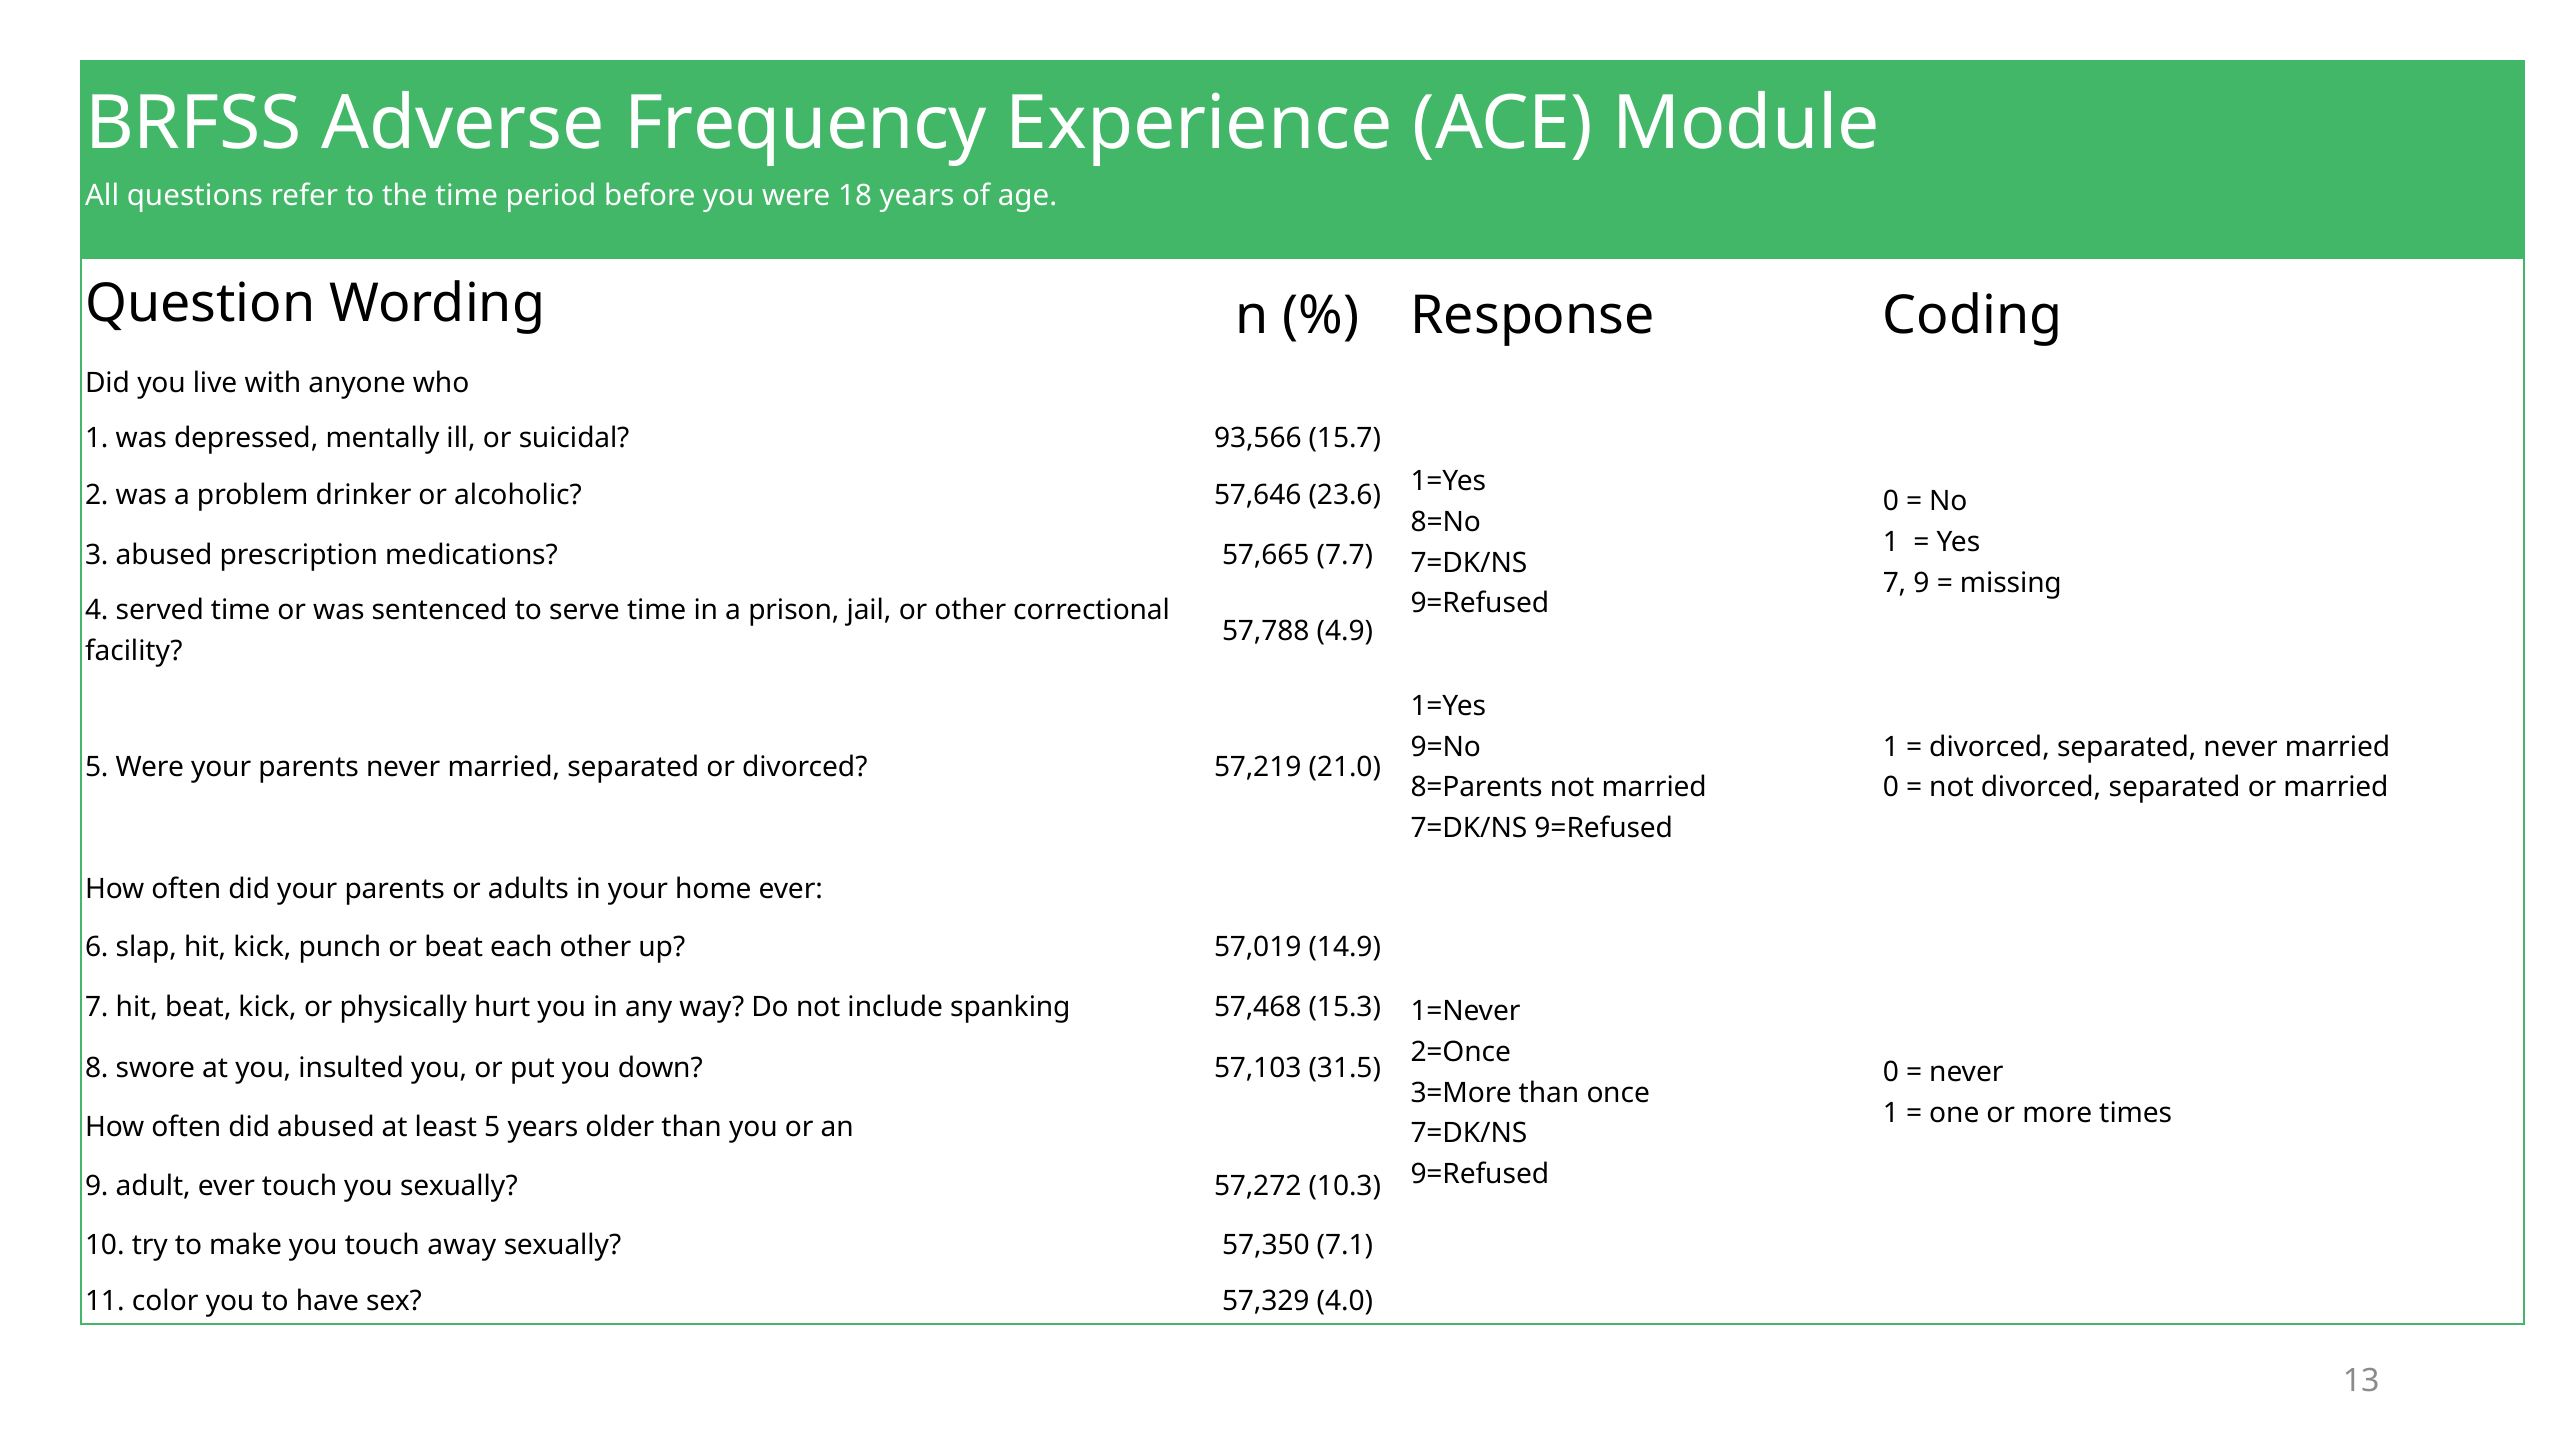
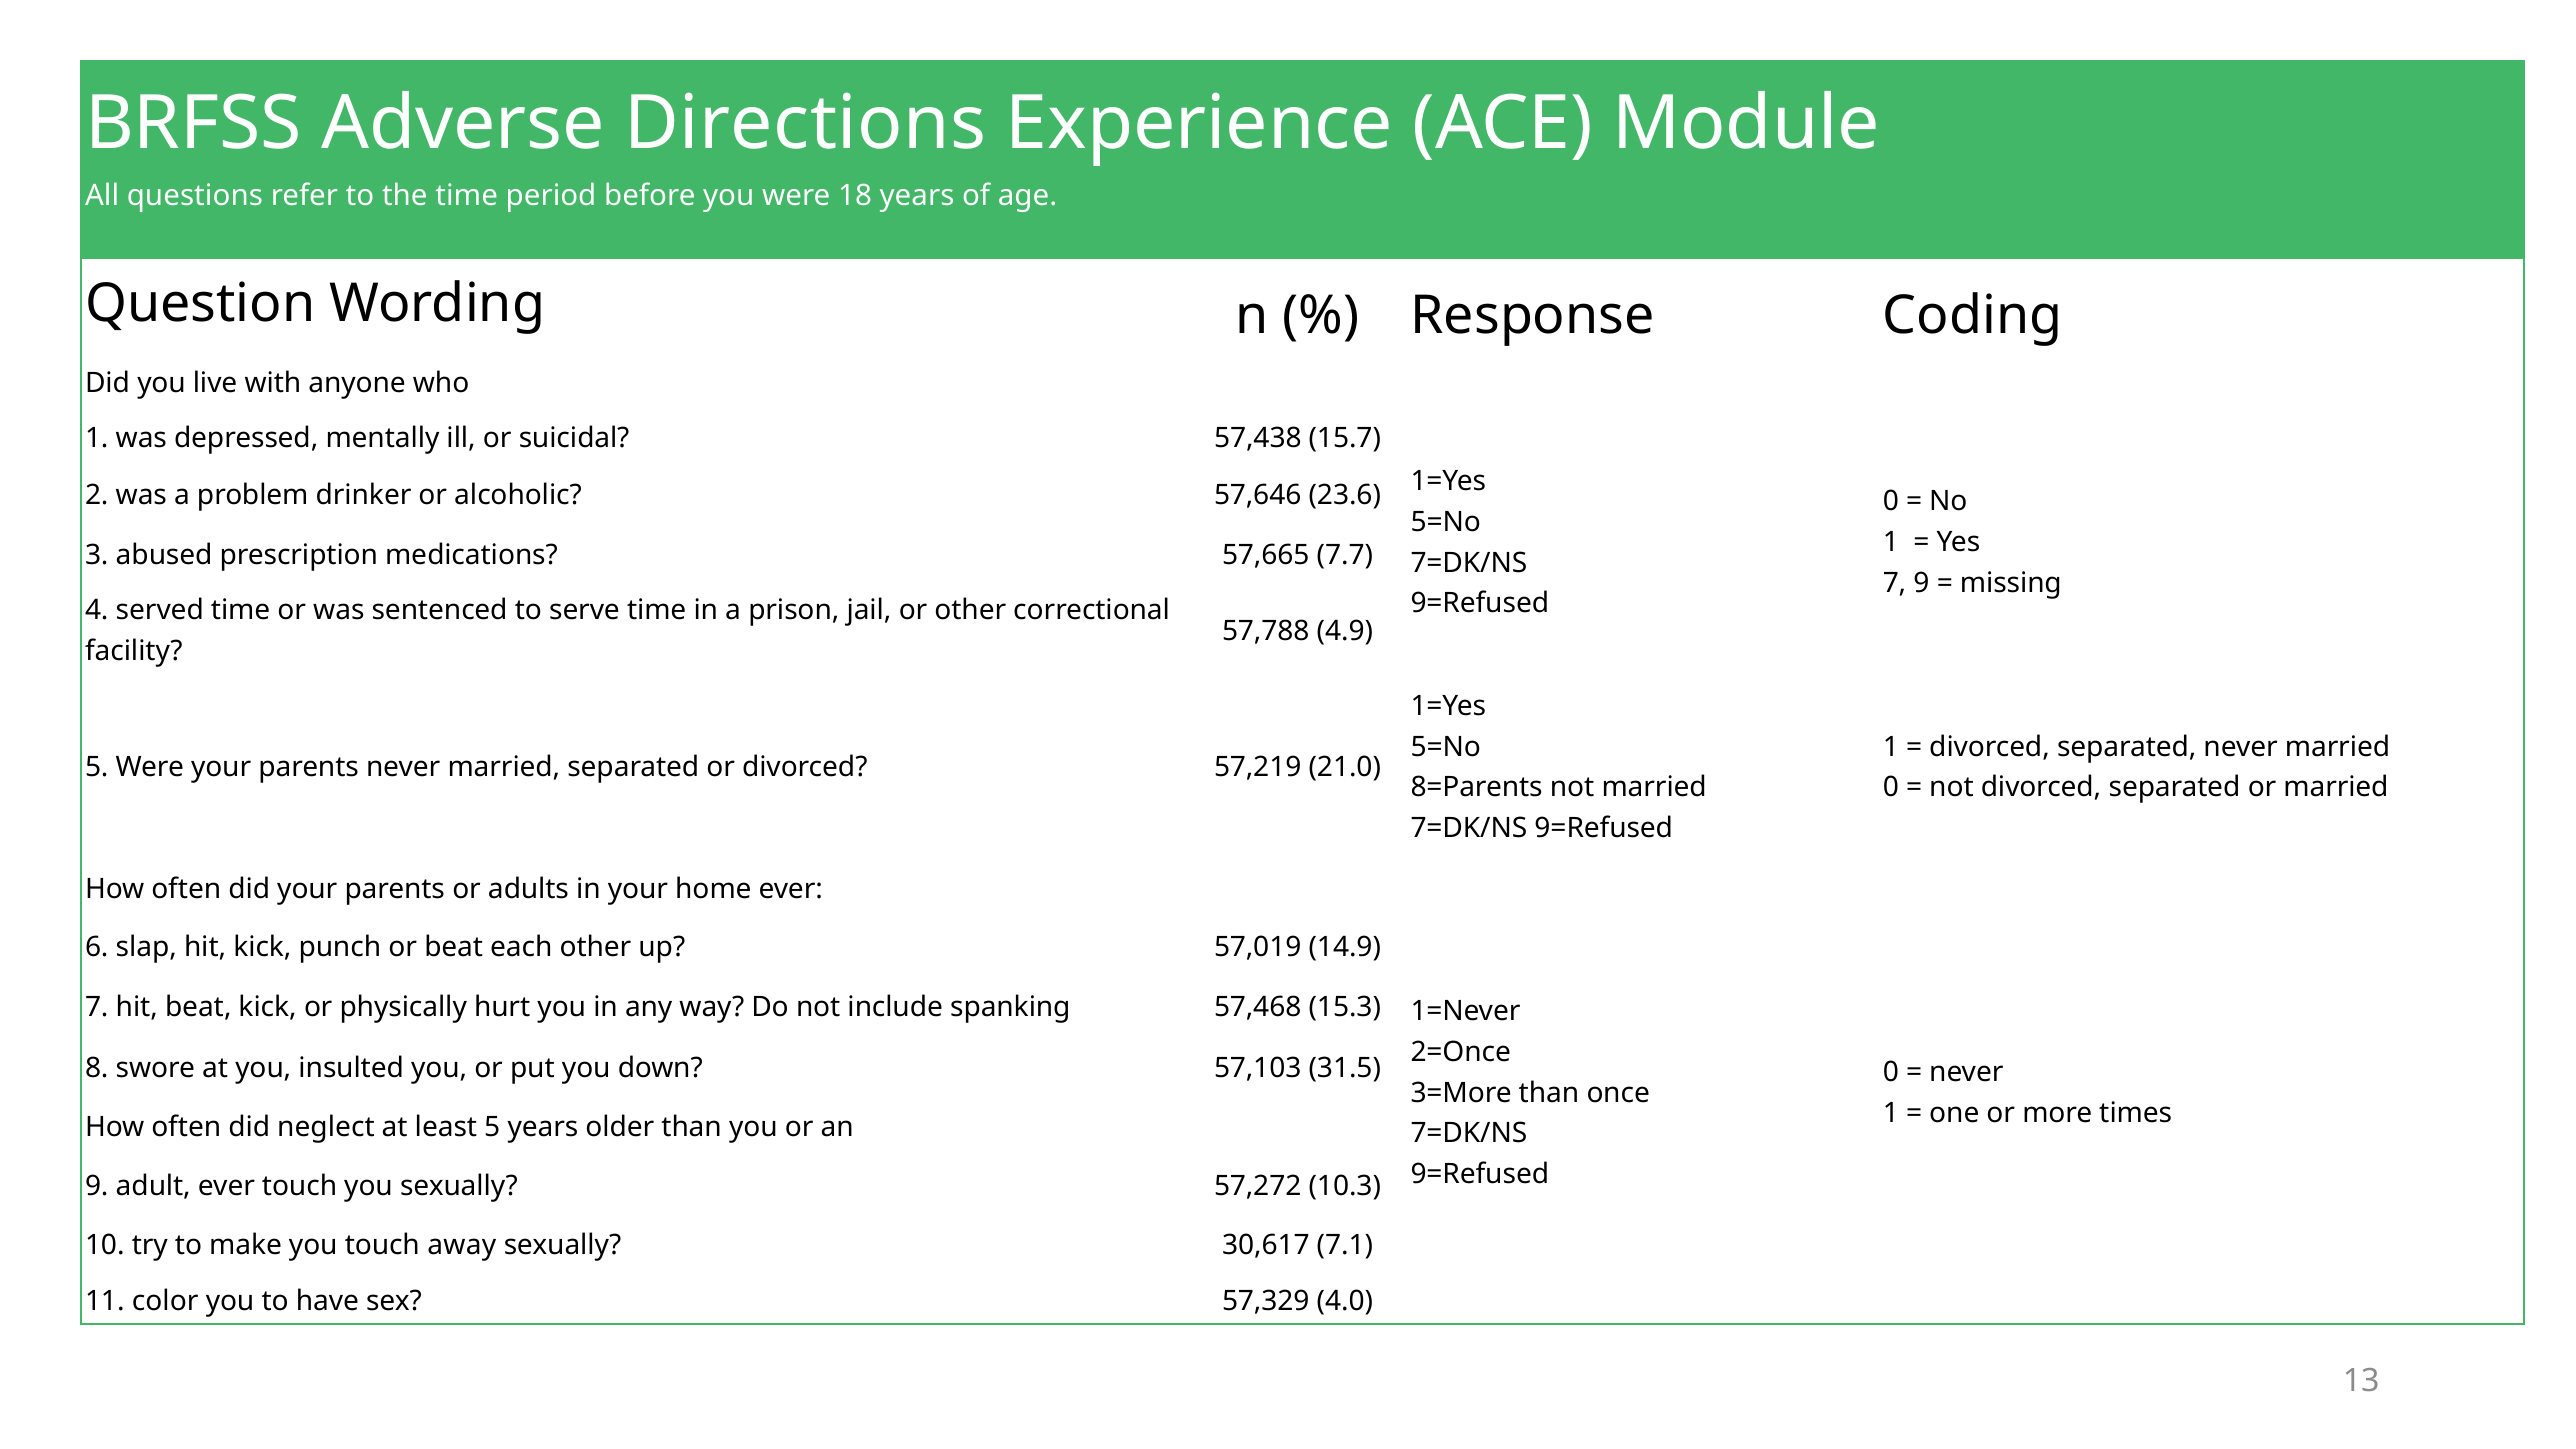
Frequency: Frequency -> Directions (805, 124)
93,566: 93,566 -> 57,438 (1258, 438)
8=No: 8=No -> 5=No (1446, 522)
9=No: 9=No -> 5=No (1446, 747)
did abused: abused -> neglect (326, 1127)
57,350: 57,350 -> 30,617 (1266, 1245)
